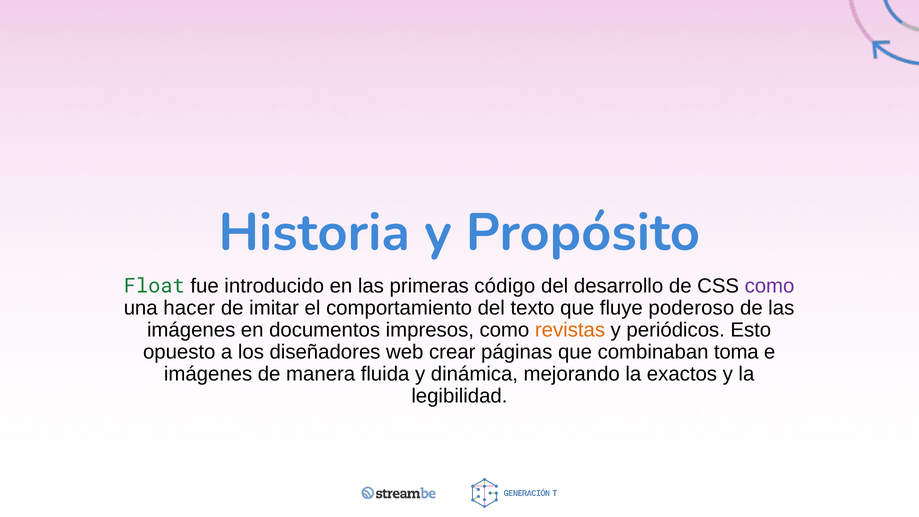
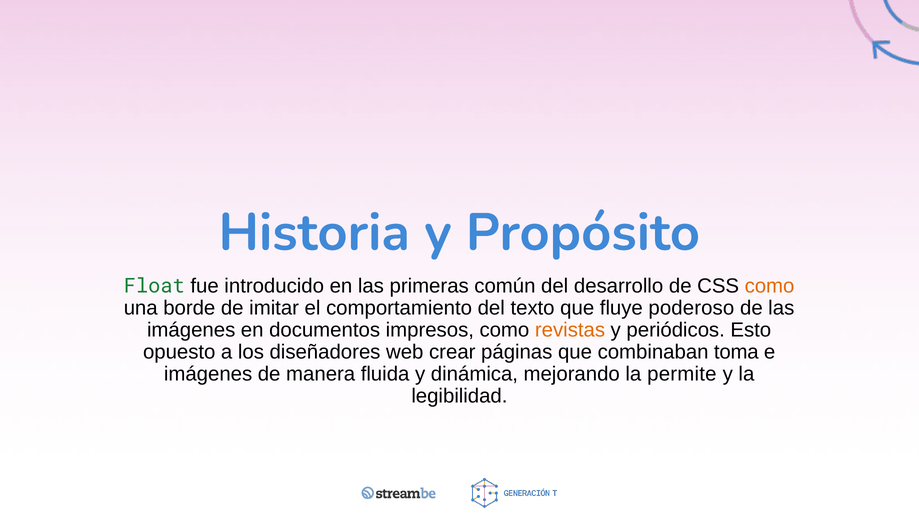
código: código -> común (505, 286)
como colour: purple -> orange (770, 286)
hacer: hacer -> borde (189, 308)
exactos: exactos -> permite (682, 374)
